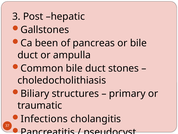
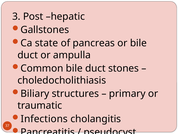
been: been -> state (47, 43)
